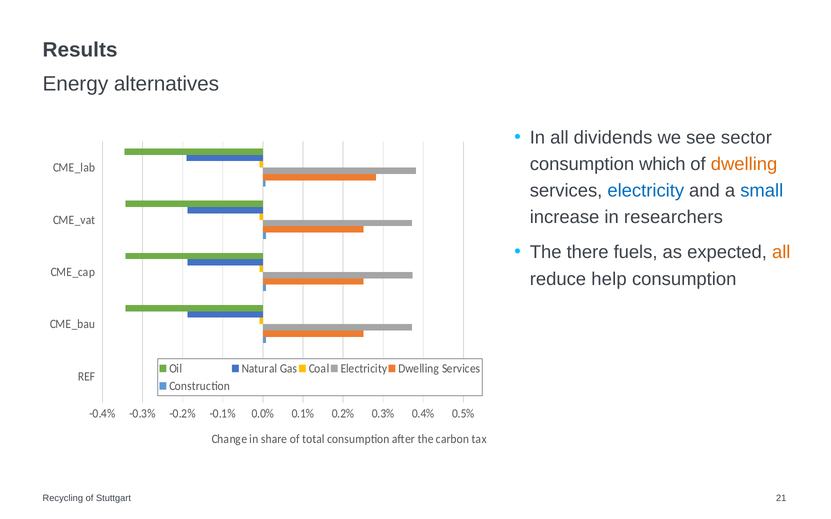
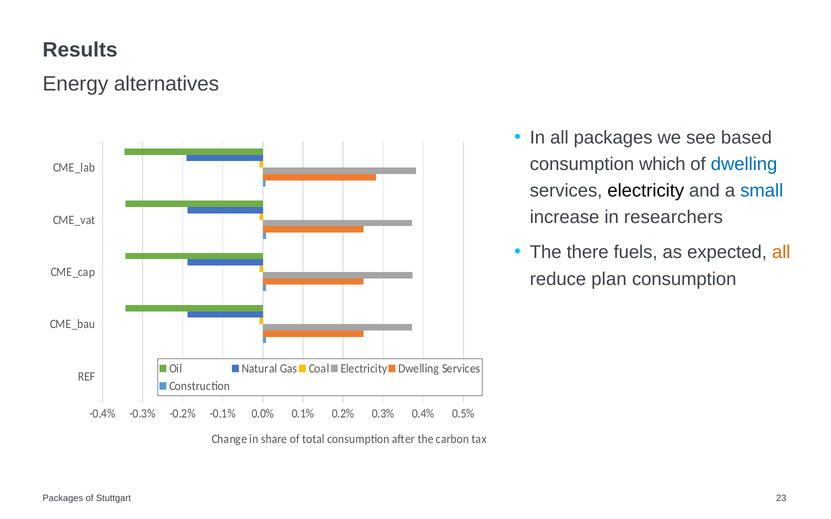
all dividends: dividends -> packages (613, 138)
sector: sector -> based (746, 138)
dwelling colour: orange -> blue (744, 164)
electricity colour: blue -> black (646, 191)
help: help -> plan (609, 279)
Recycling: Recycling -> Packages (63, 499)
21: 21 -> 23 (781, 499)
